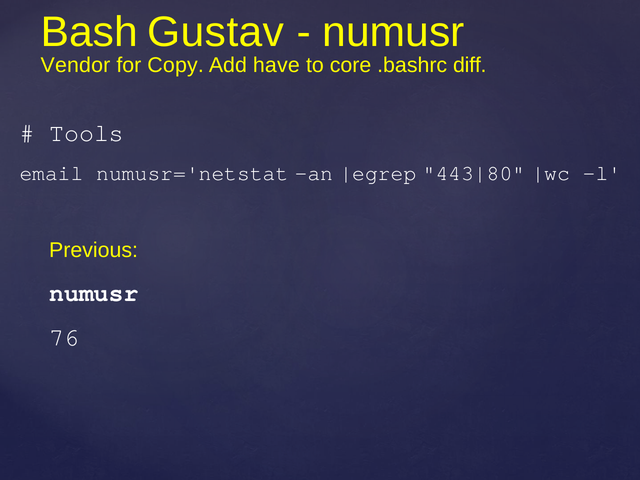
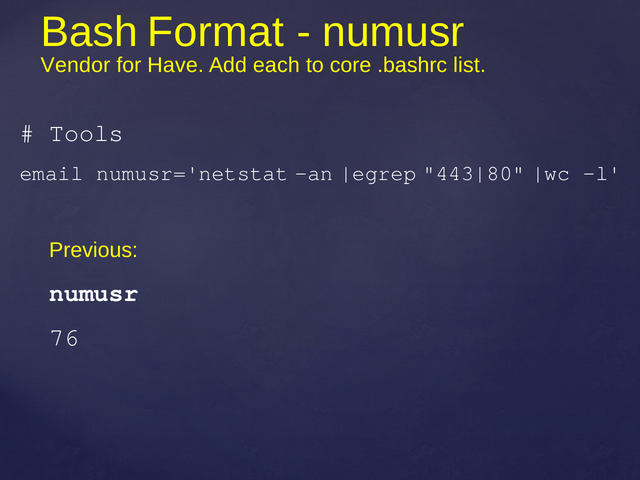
Gustav: Gustav -> Format (216, 32)
Copy: Copy -> Have (176, 65)
have: have -> each (276, 65)
diff: diff -> list (470, 65)
